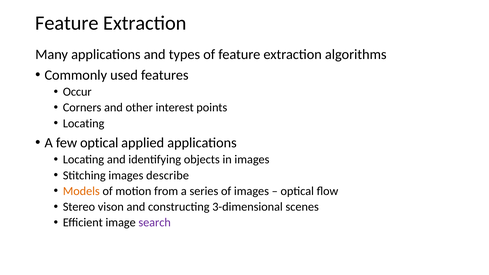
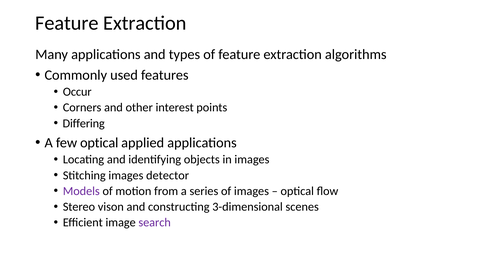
Locating: Locating -> Differing (84, 123)
describe: describe -> detector (168, 175)
Models colour: orange -> purple (81, 191)
